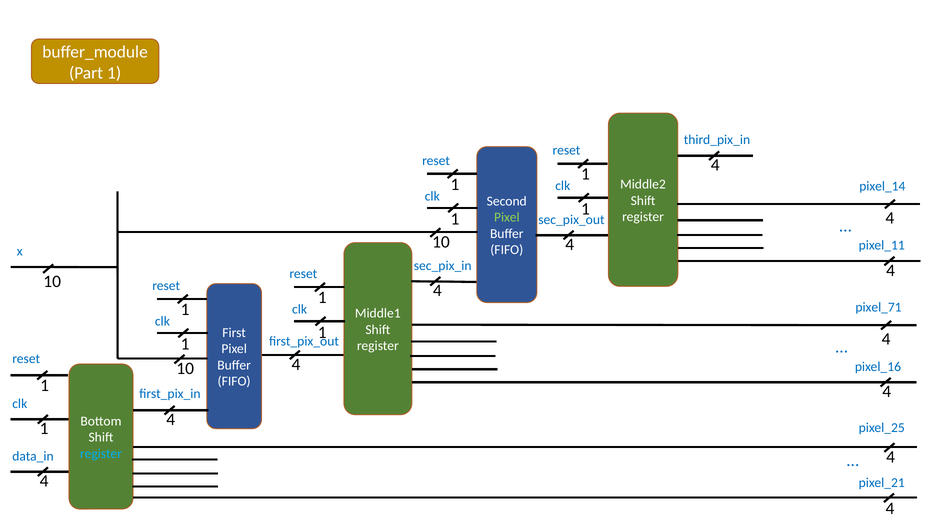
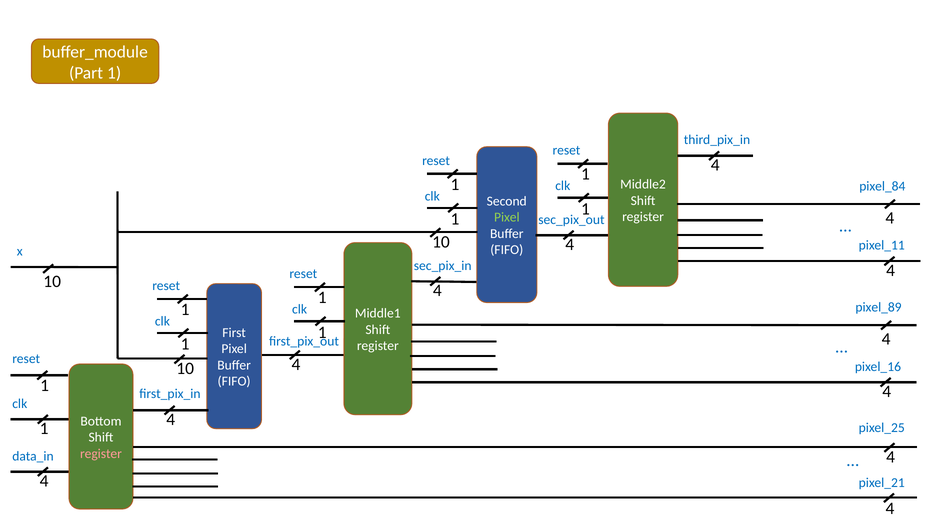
pixel_14: pixel_14 -> pixel_84 (882, 186)
pixel_71: pixel_71 -> pixel_89 (879, 308)
register colour: light blue -> pink (101, 454)
